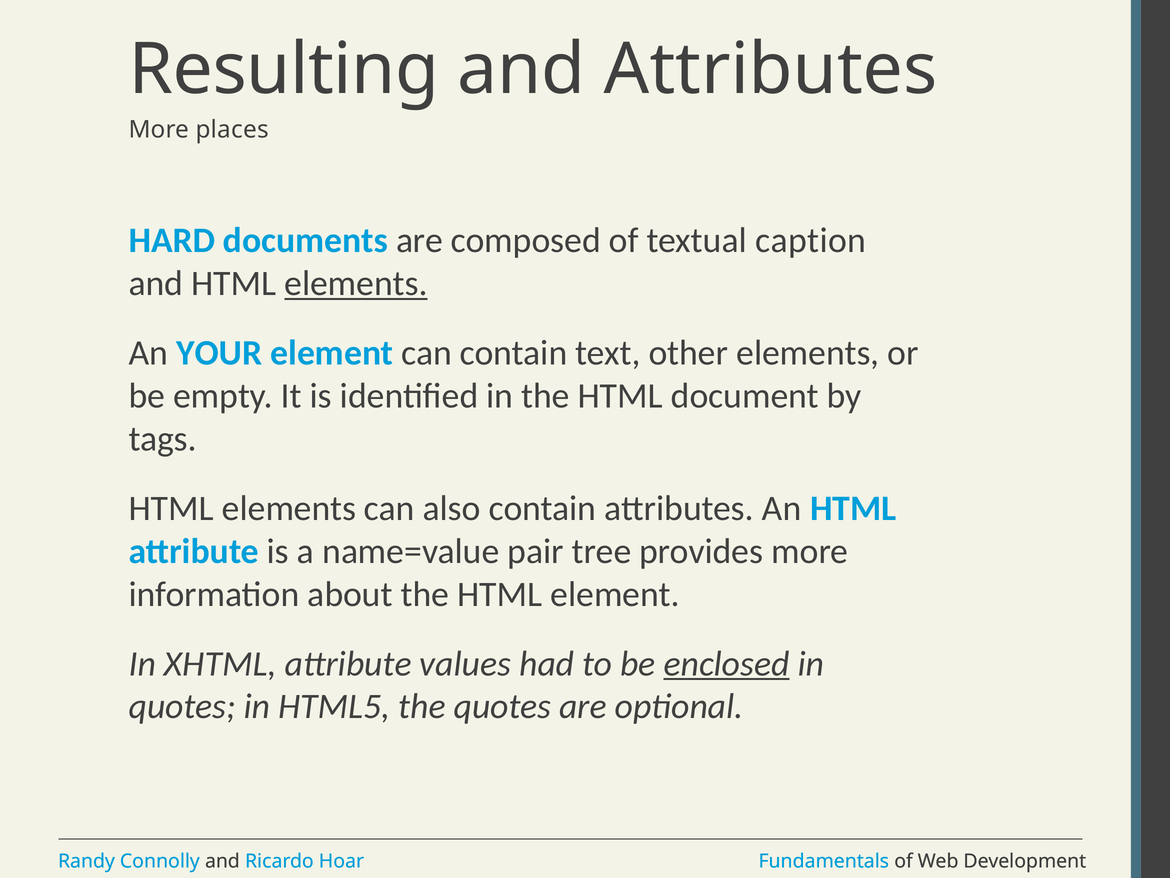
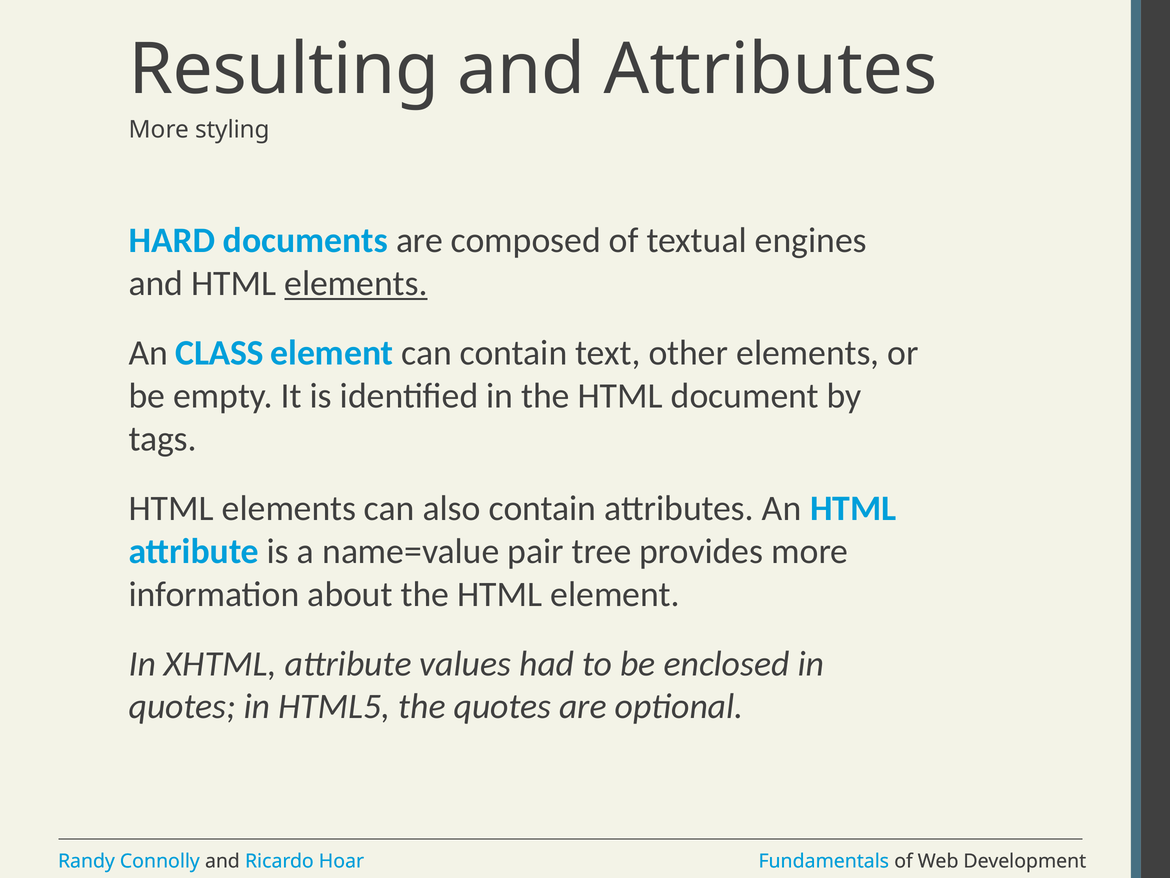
places: places -> styling (232, 129)
caption: caption -> engines (811, 240)
YOUR: YOUR -> CLASS (219, 353)
enclosed underline: present -> none (727, 663)
